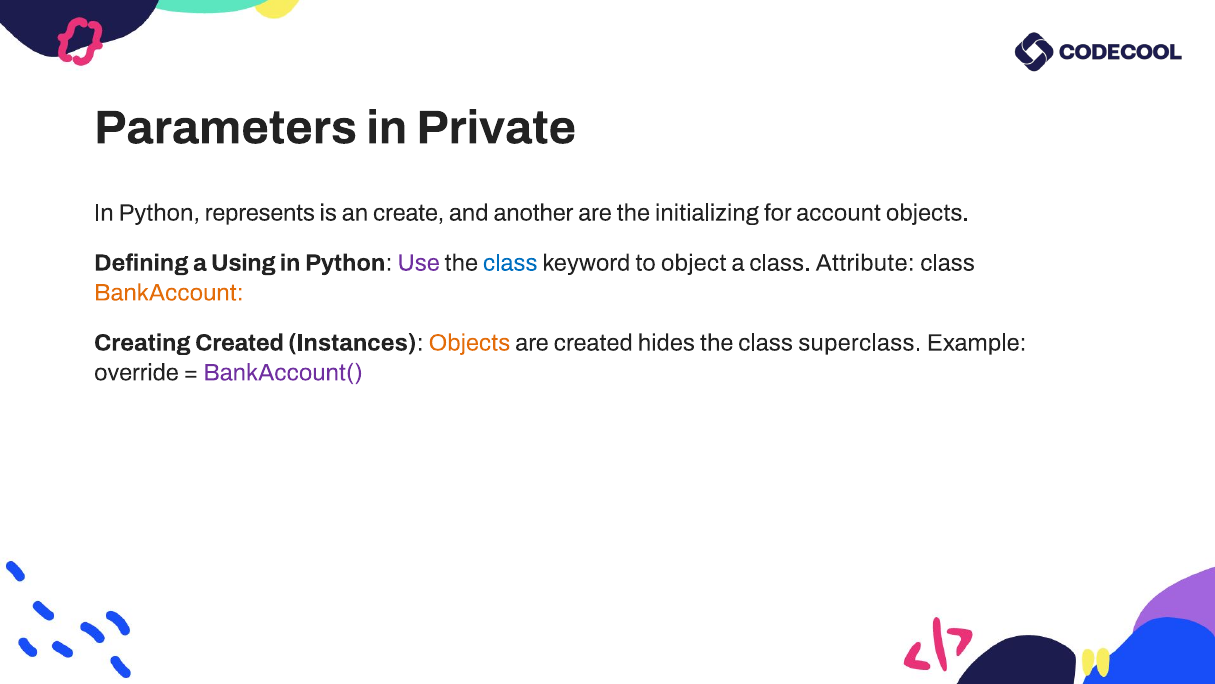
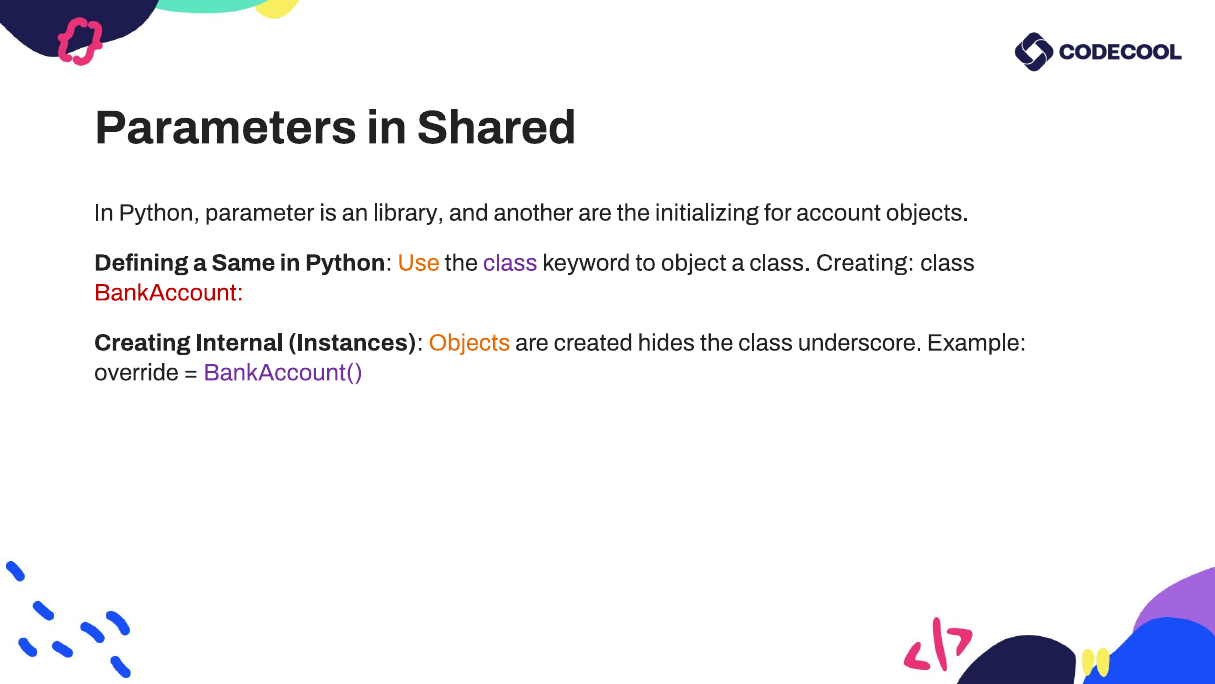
Private: Private -> Shared (496, 128)
represents: represents -> parameter (260, 213)
create: create -> library (409, 213)
Using: Using -> Same (243, 263)
Use colour: purple -> orange (419, 263)
class colour: blue -> purple (510, 263)
class Attribute: Attribute -> Creating (865, 263)
BankAccount colour: orange -> red (169, 292)
Creating Created: Created -> Internal (239, 342)
superclass: superclass -> underscore (860, 342)
